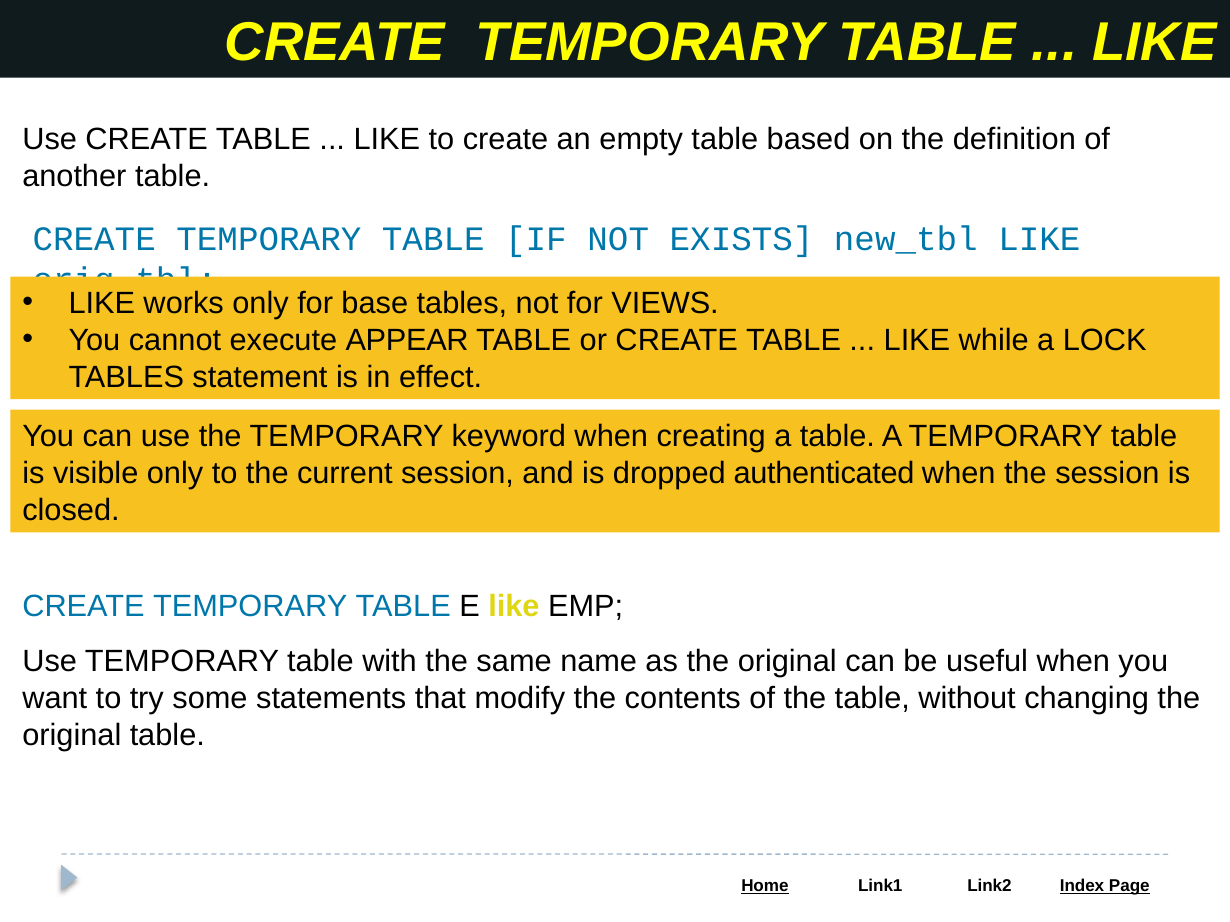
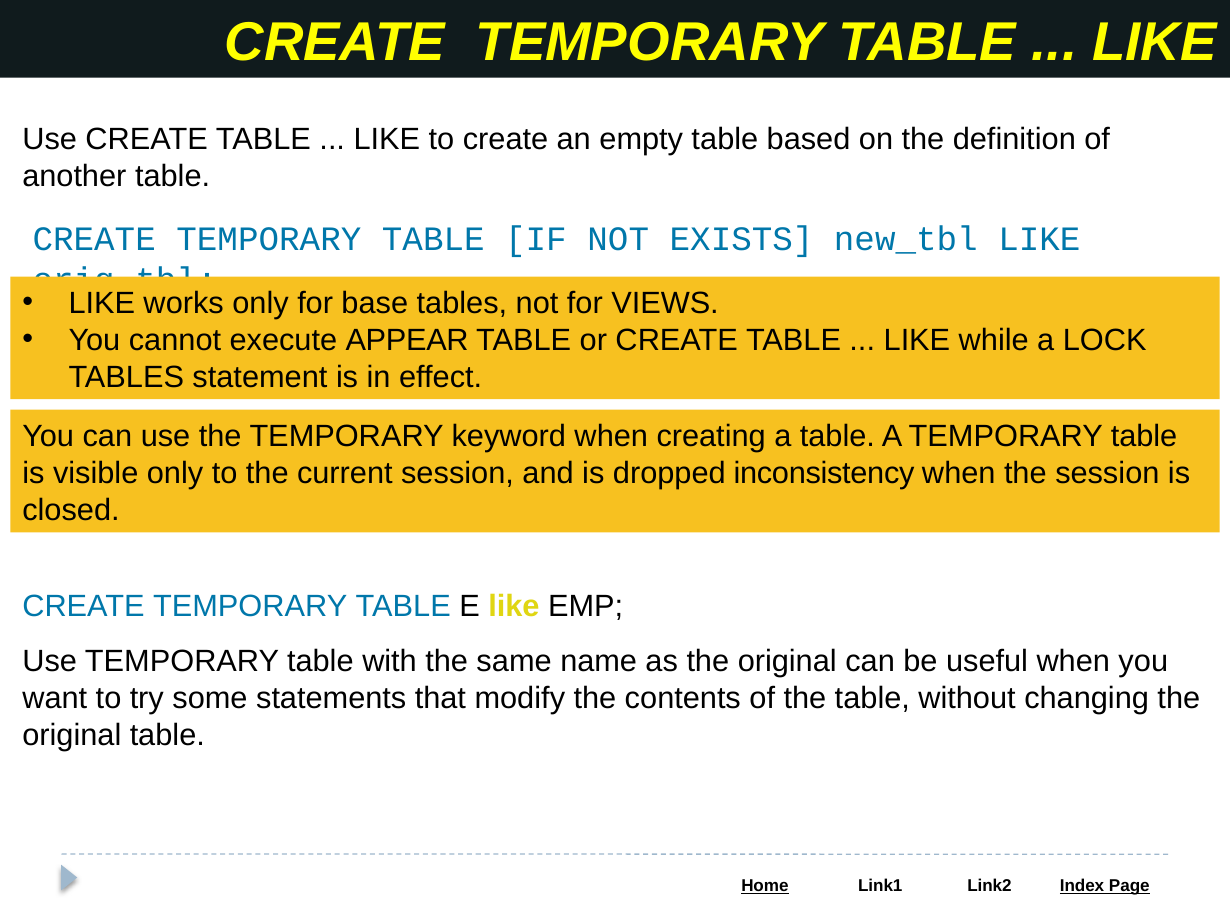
authenticated: authenticated -> inconsistency (824, 474)
